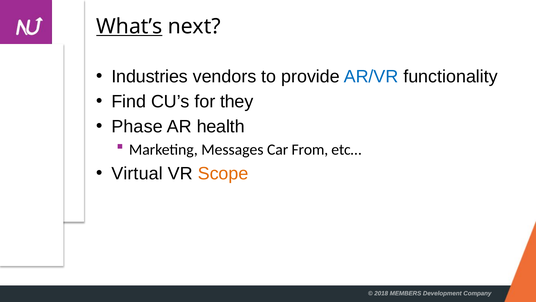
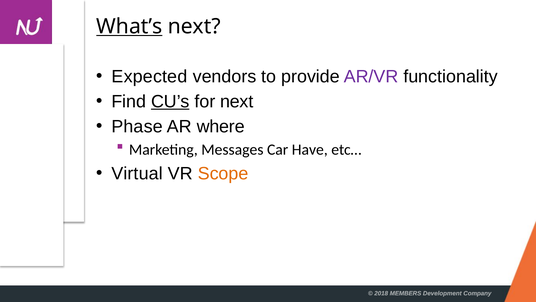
Industries: Industries -> Expected (150, 76)
AR/VR colour: blue -> purple (371, 76)
CU’s underline: none -> present (170, 101)
for they: they -> next (237, 101)
health: health -> where (221, 126)
From: From -> Have (310, 149)
